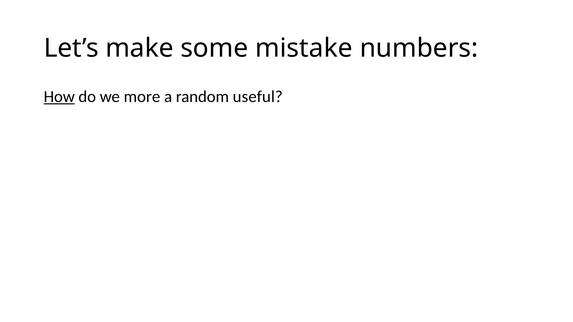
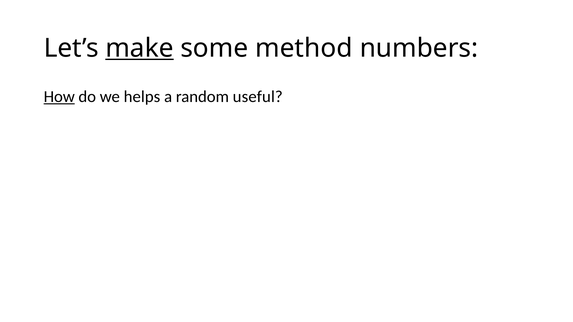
make underline: none -> present (139, 48)
mistake: mistake -> method (304, 48)
more: more -> helps (142, 97)
